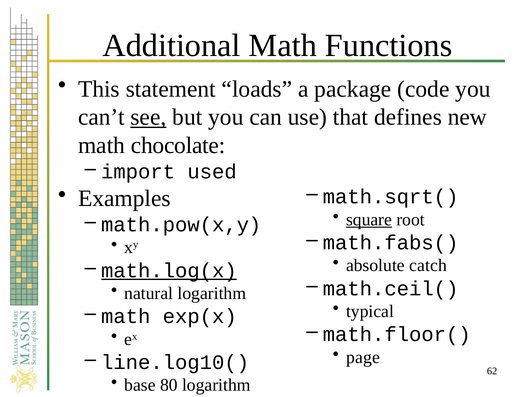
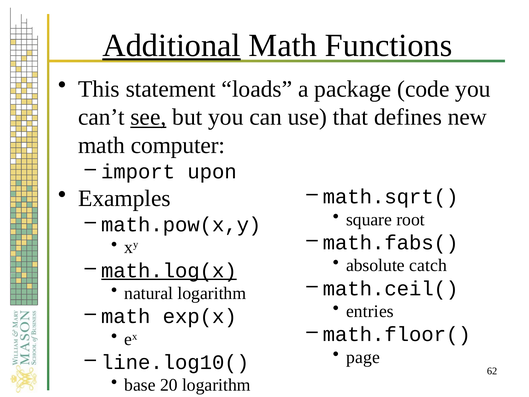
Additional underline: none -> present (172, 45)
chocolate: chocolate -> computer (178, 145)
used: used -> upon (212, 172)
square underline: present -> none (369, 219)
typical: typical -> entries (370, 311)
80: 80 -> 20 (169, 385)
